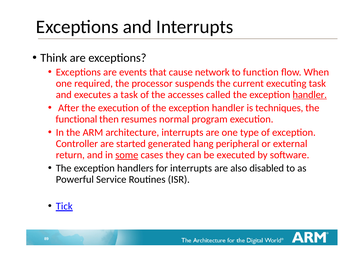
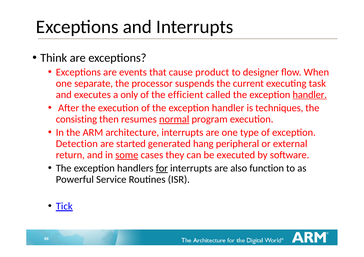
network: network -> product (212, 72)
function: function -> designer (261, 72)
required: required -> separate (94, 83)
a task: task -> only (129, 95)
accesses: accesses -> efficient (186, 95)
functional: functional -> consisting (76, 119)
normal underline: none -> present (174, 119)
Controller: Controller -> Detection (77, 144)
for underline: none -> present (162, 168)
disabled: disabled -> function (267, 168)
